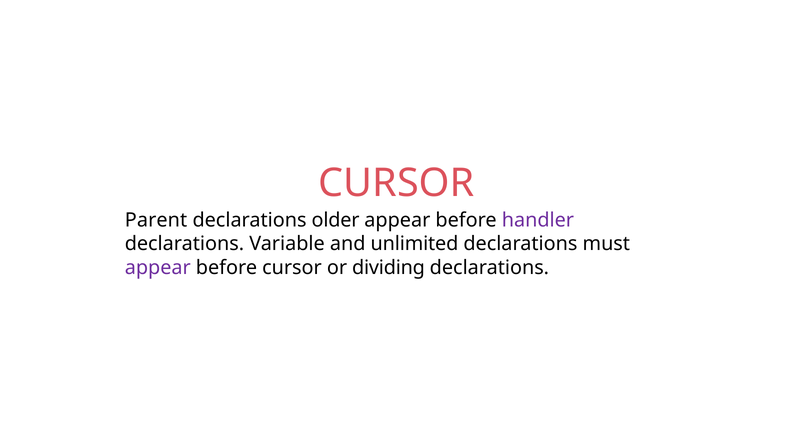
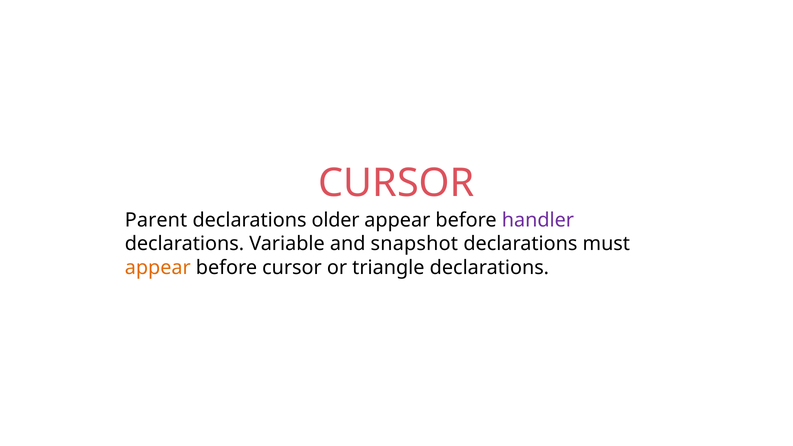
unlimited: unlimited -> snapshot (414, 244)
appear colour: purple -> orange (158, 268)
dividing: dividing -> triangle (388, 268)
